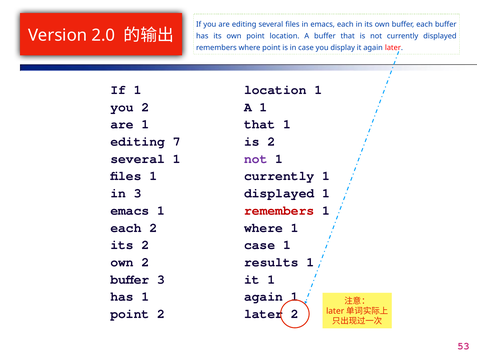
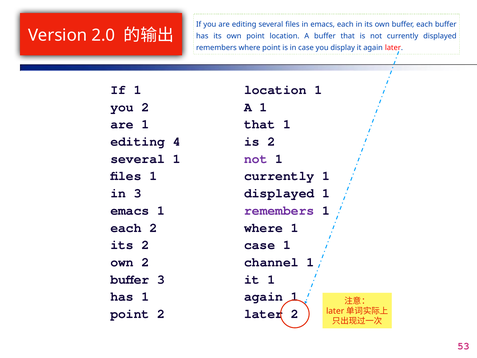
7: 7 -> 4 (177, 141)
remembers colour: red -> purple (279, 210)
results: results -> channel (271, 262)
